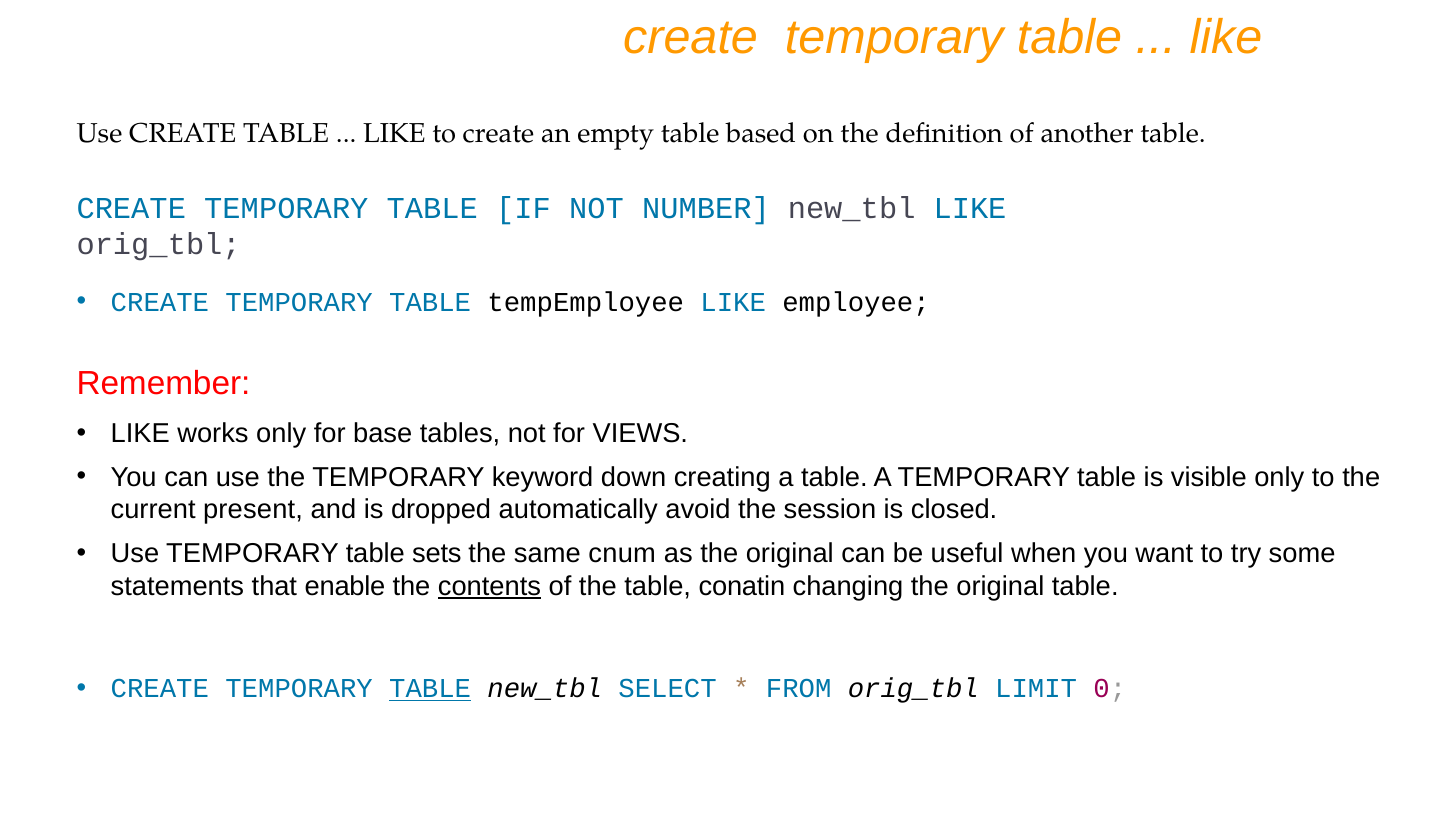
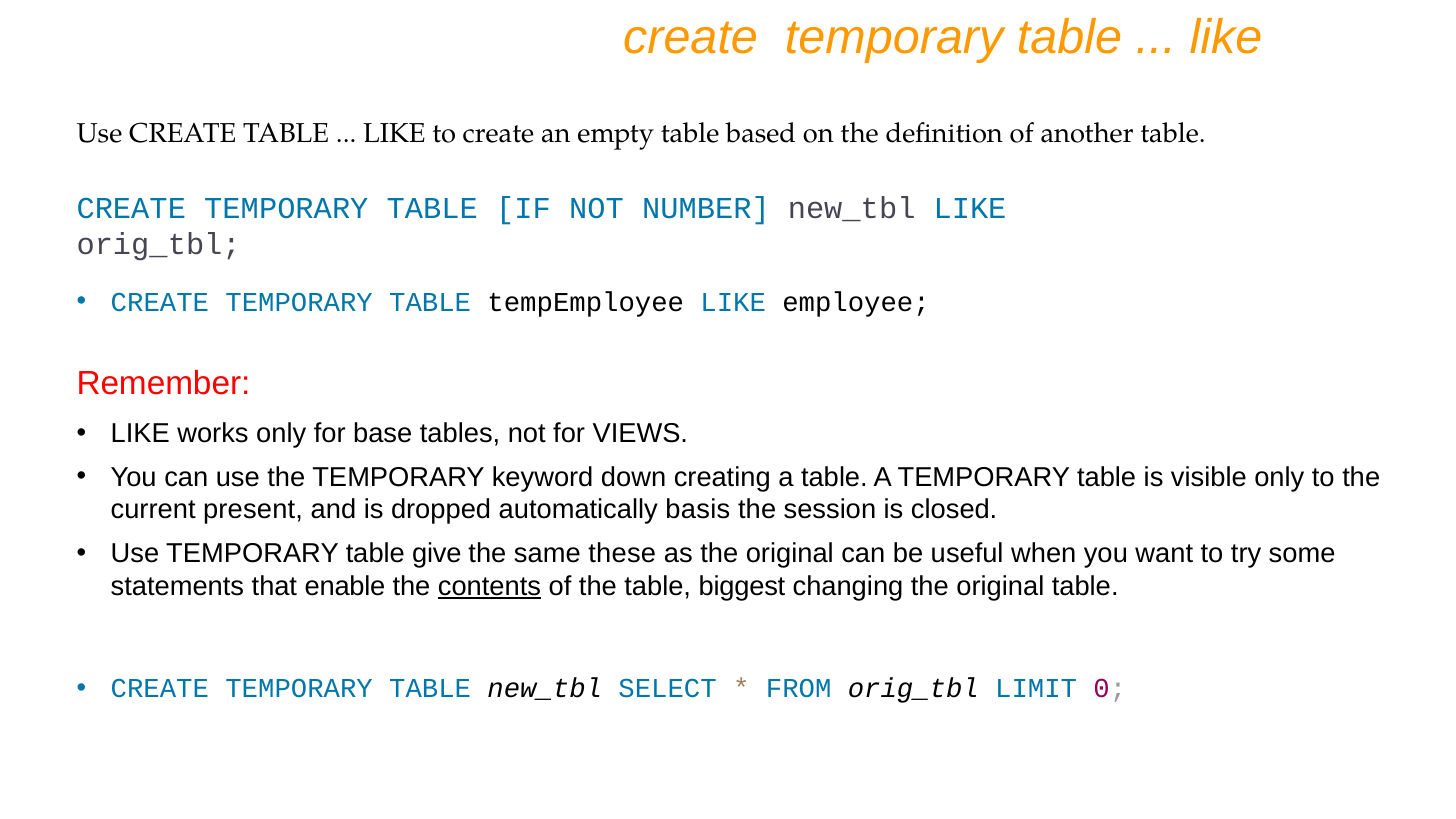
avoid: avoid -> basis (698, 510)
sets: sets -> give (437, 554)
cnum: cnum -> these (622, 554)
conatin: conatin -> biggest (742, 586)
TABLE underline: present -> none (430, 689)
